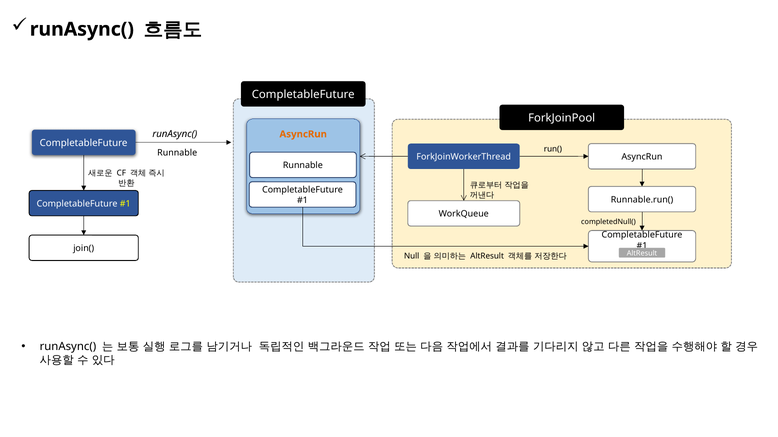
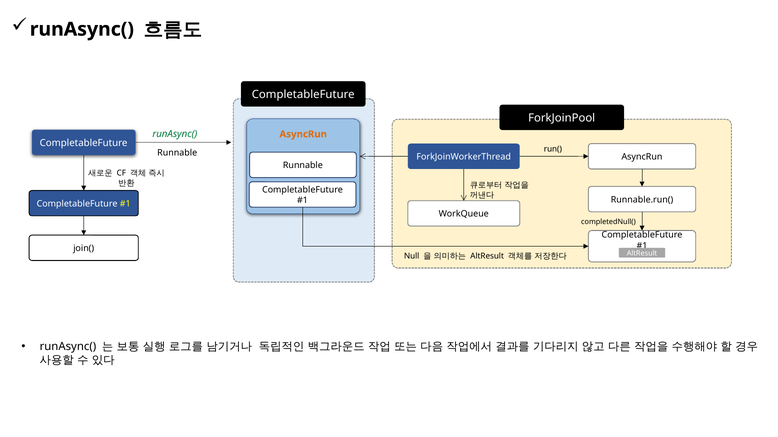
runAsync( colour: black -> green (175, 134)
